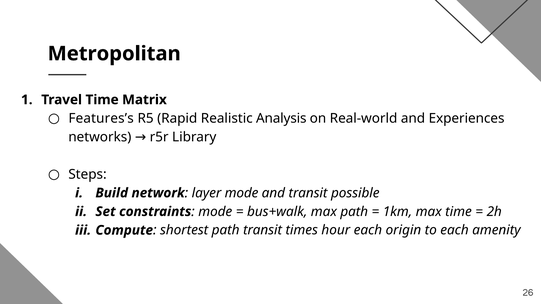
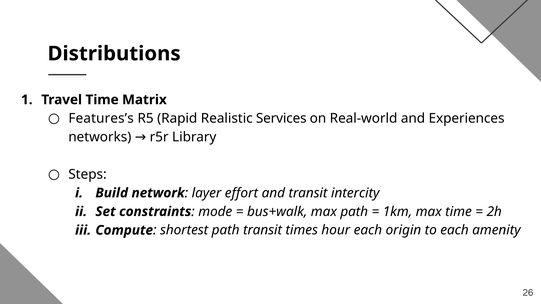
Metropolitan: Metropolitan -> Distributions (114, 54)
Analysis: Analysis -> Services (281, 118)
layer mode: mode -> effort (241, 193)
possible: possible -> intercity (355, 193)
